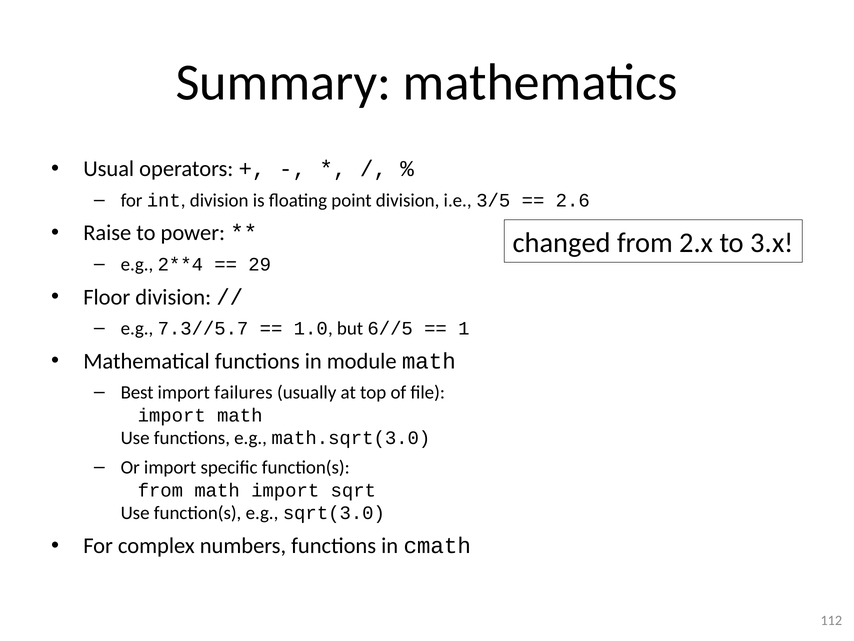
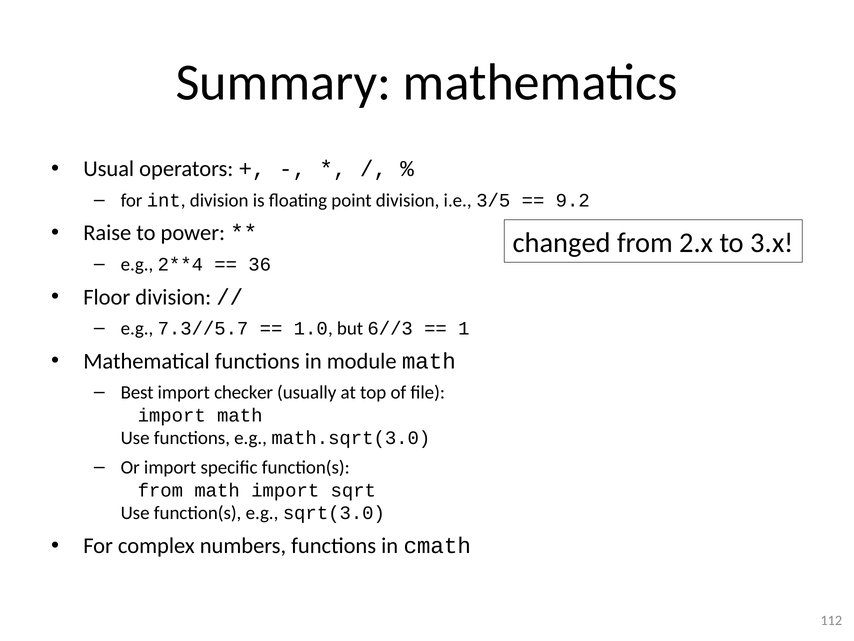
2.6: 2.6 -> 9.2 (573, 200)
29: 29 -> 36 (260, 264)
6//5: 6//5 -> 6//3 (390, 328)
failures: failures -> checker (244, 392)
